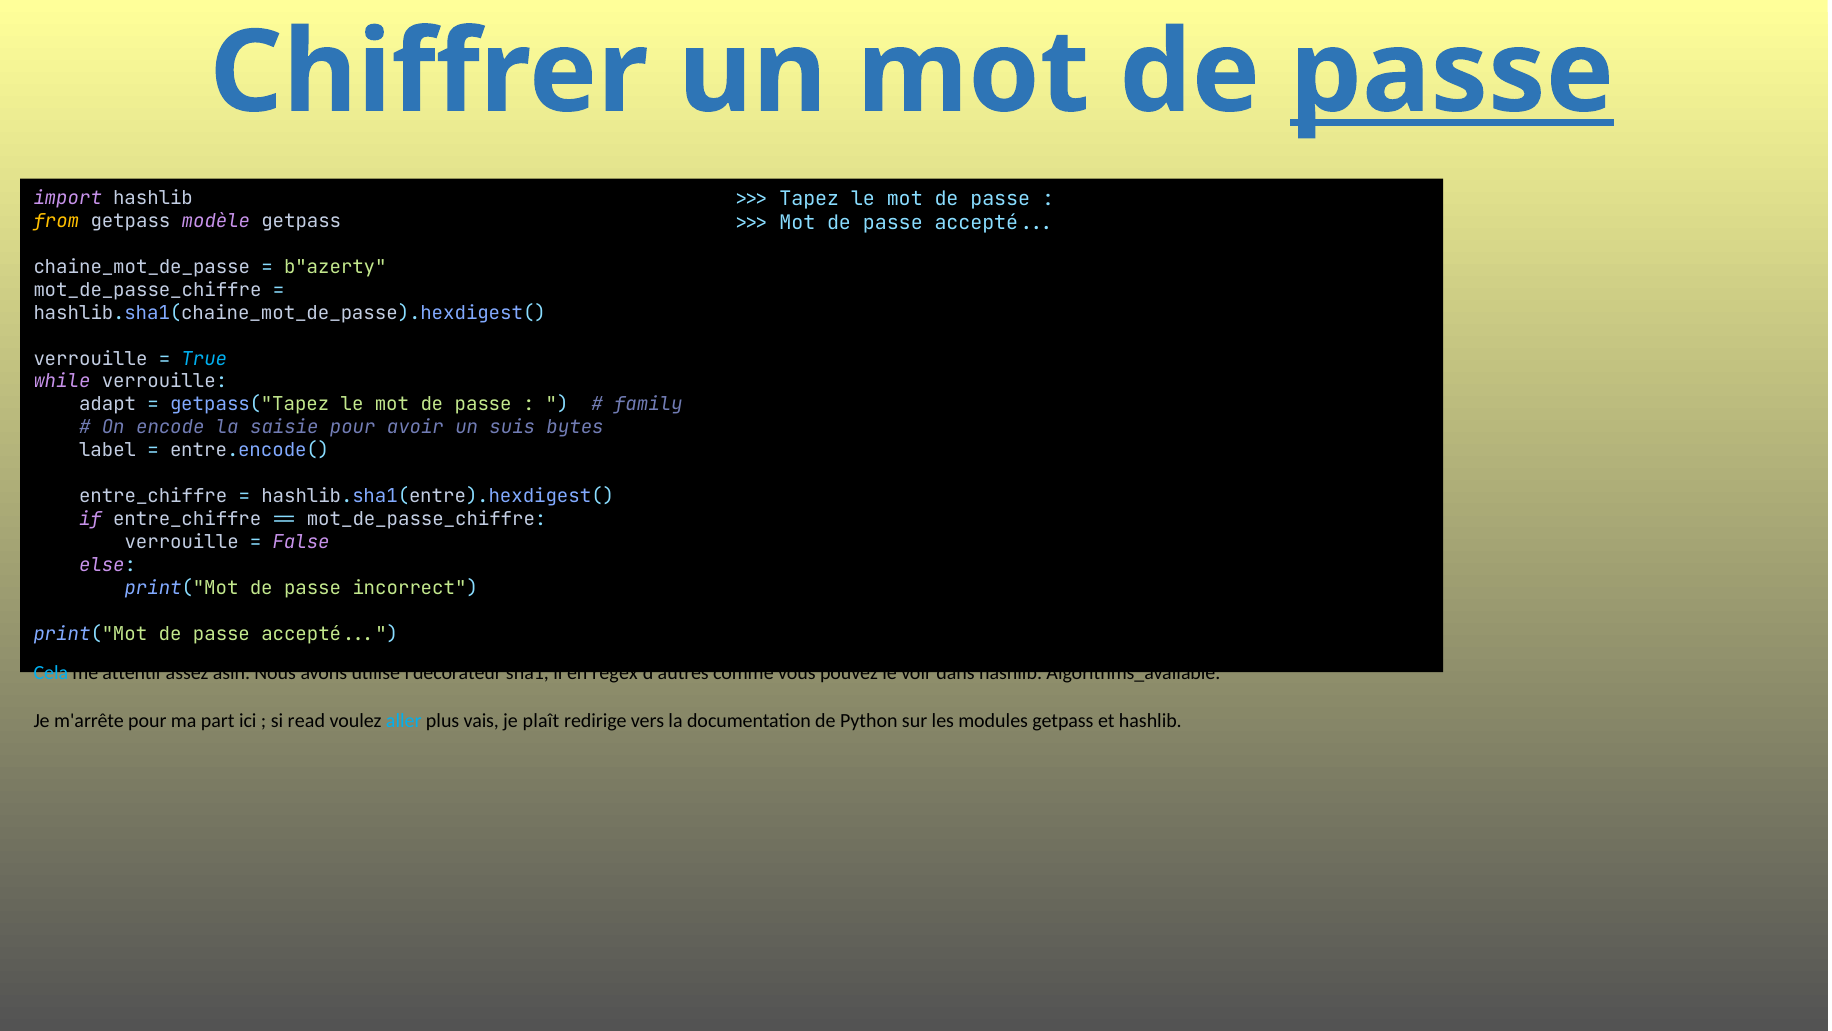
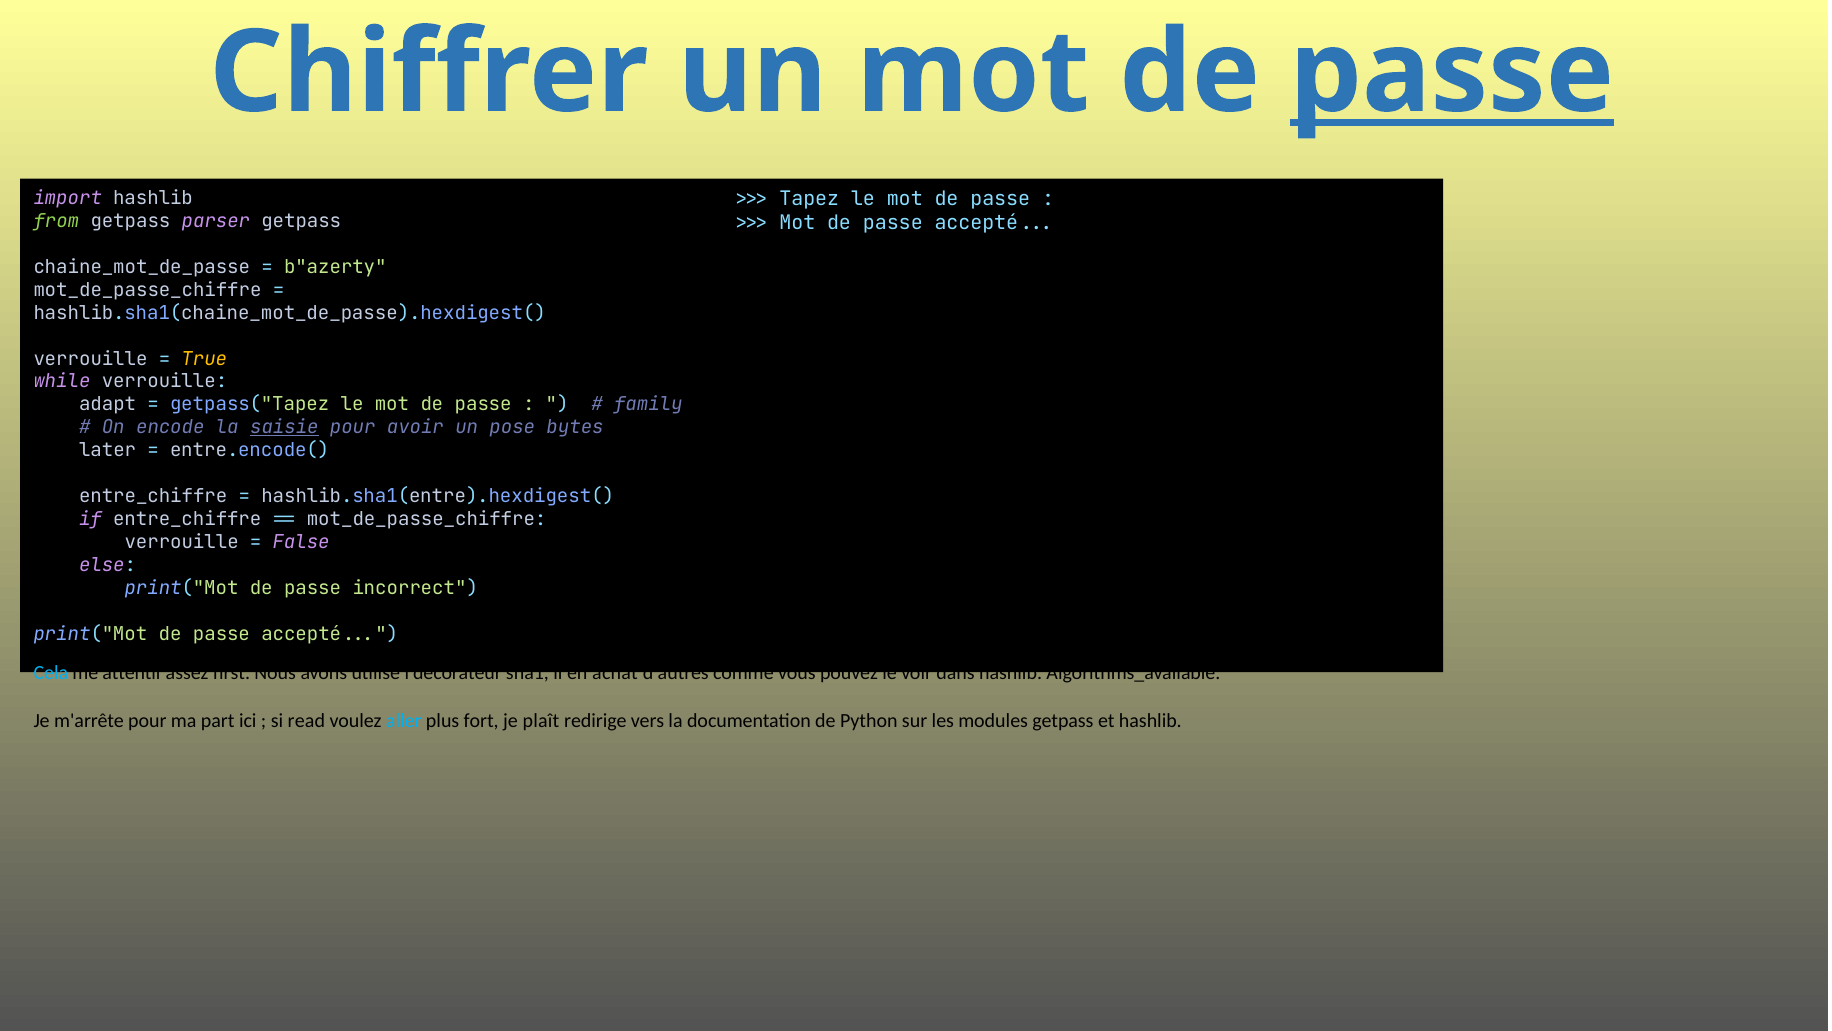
from colour: yellow -> light green (56, 221)
modèle: modèle -> parser (216, 221)
True colour: light blue -> yellow (204, 359)
saisie underline: none -> present (284, 427)
suis: suis -> pose (512, 427)
label: label -> later (108, 450)
asin: asin -> first (232, 672)
regex: regex -> achat (615, 672)
vais: vais -> fort (481, 720)
